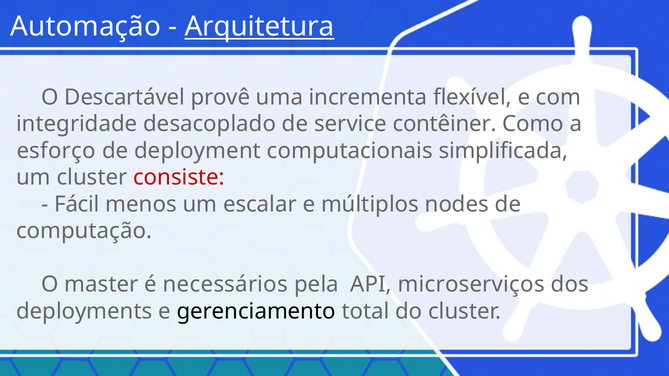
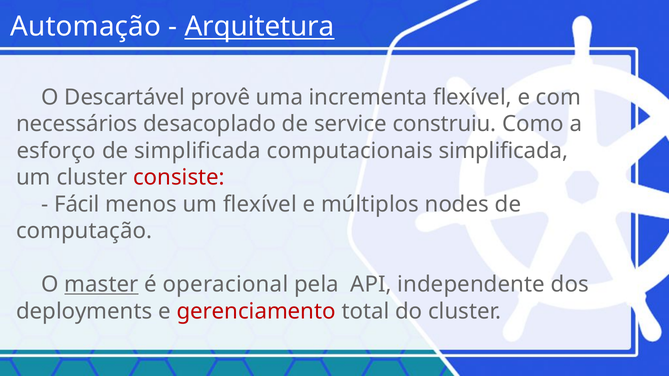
integridade: integridade -> necessários (77, 124)
contêiner: contêiner -> construiu (445, 124)
de deployment: deployment -> simplificada (198, 151)
um escalar: escalar -> flexível (260, 204)
master underline: none -> present (101, 285)
necessários: necessários -> operacional (225, 285)
microserviços: microserviços -> independente (471, 285)
gerenciamento colour: black -> red (256, 311)
